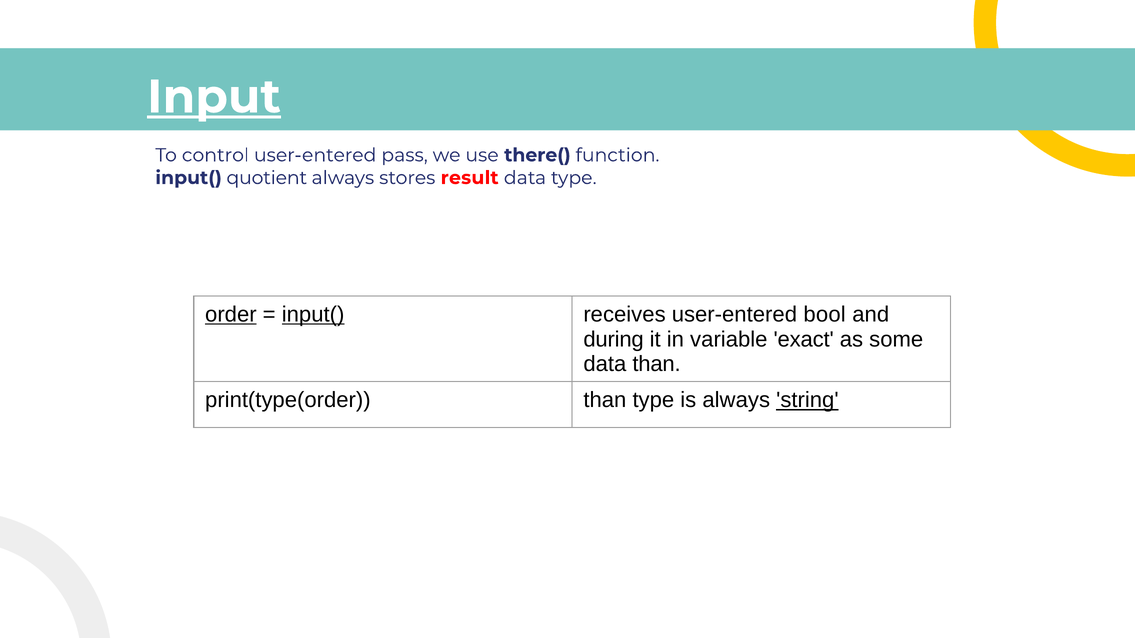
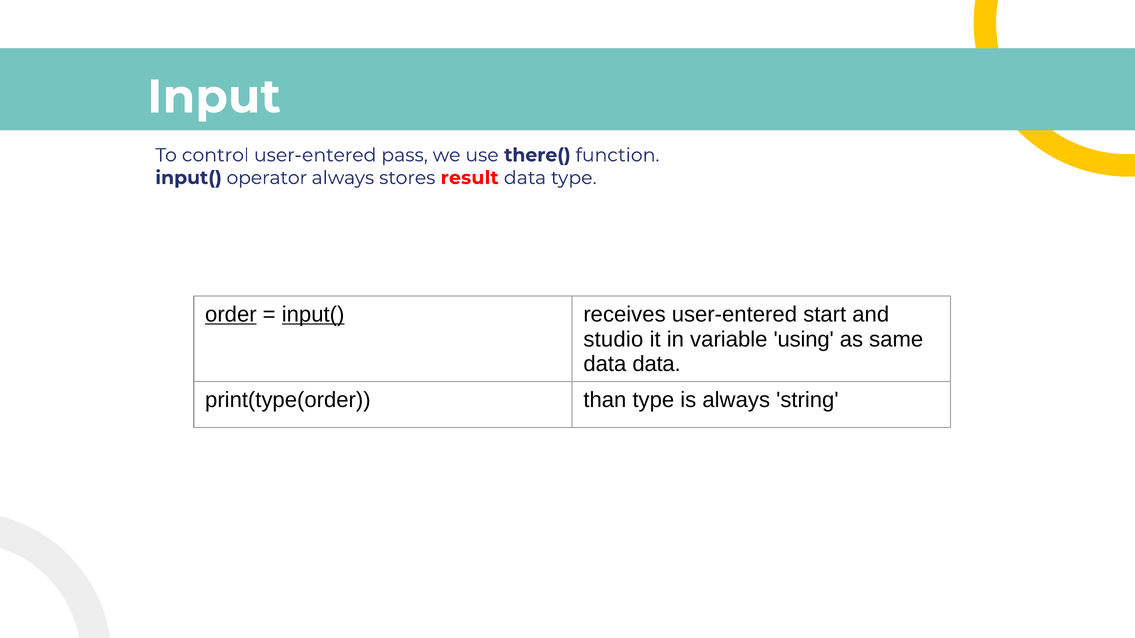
Input underline: present -> none (214, 97)
quotient: quotient -> operator (267, 178)
bool: bool -> start (825, 315)
during: during -> studio (613, 339)
exact: exact -> using (804, 339)
some: some -> same (896, 339)
data than: than -> data (657, 364)
string underline: present -> none (807, 400)
